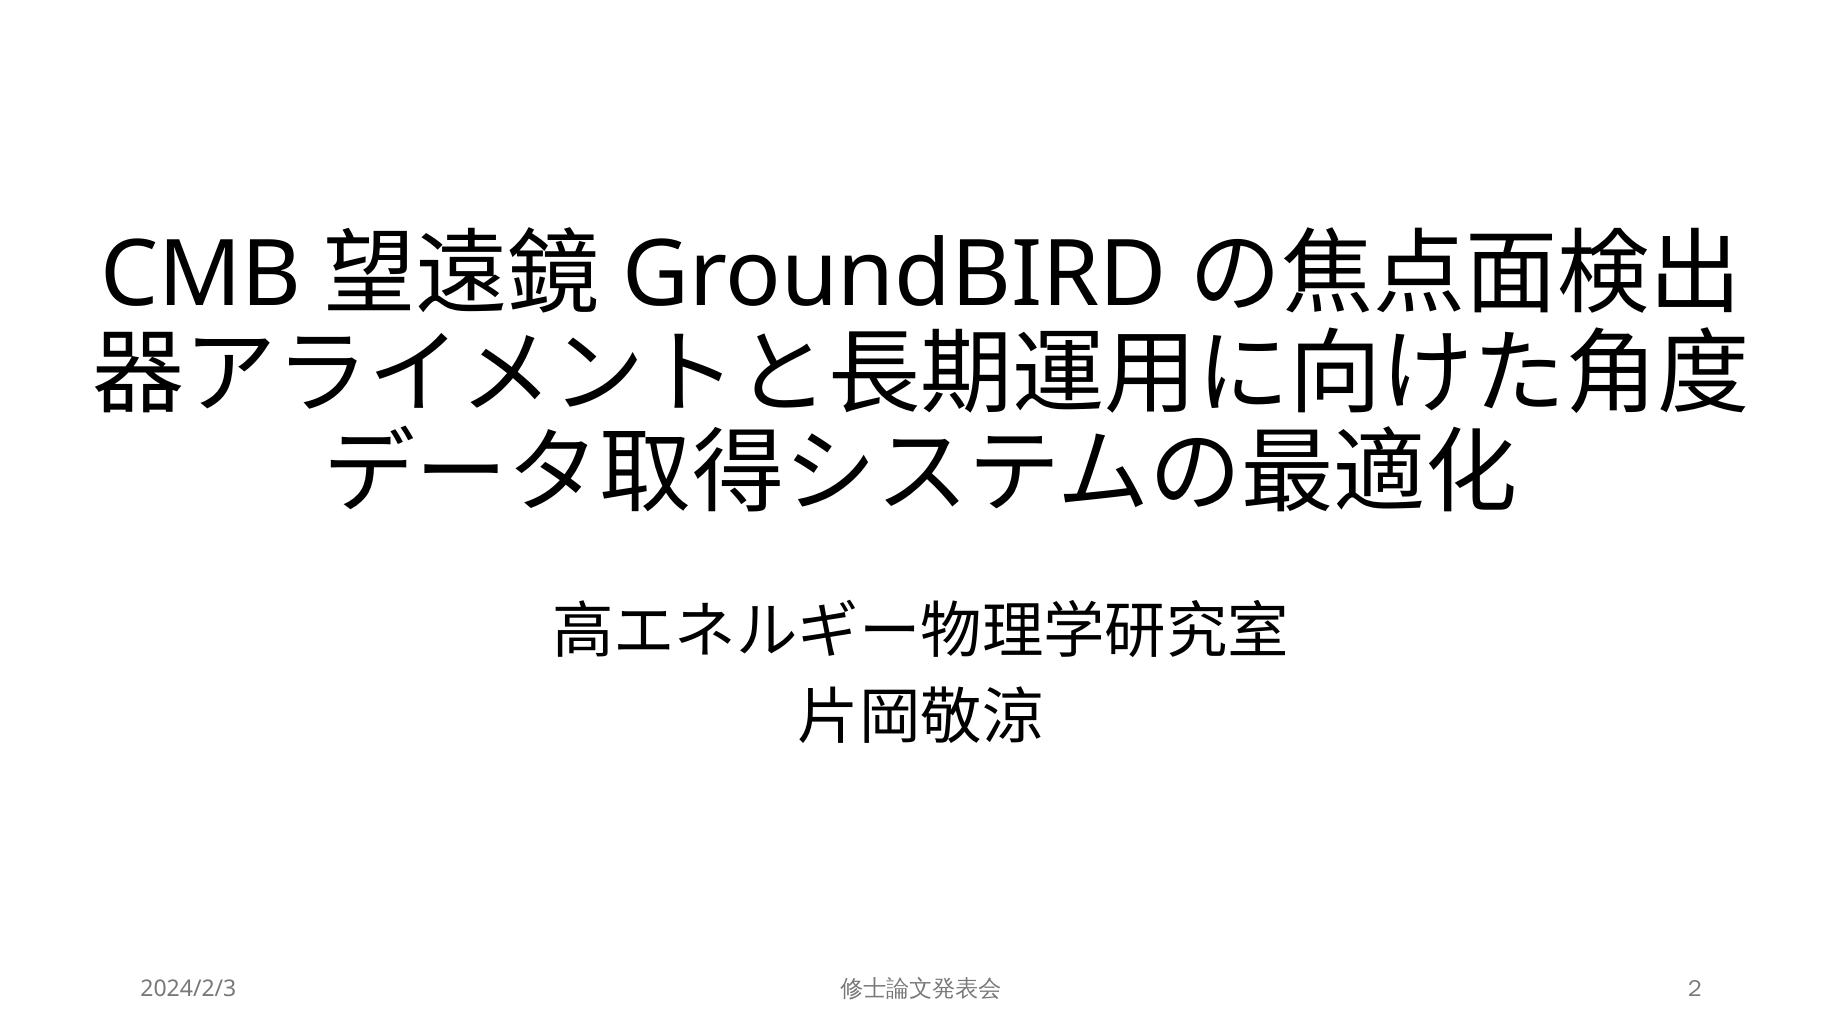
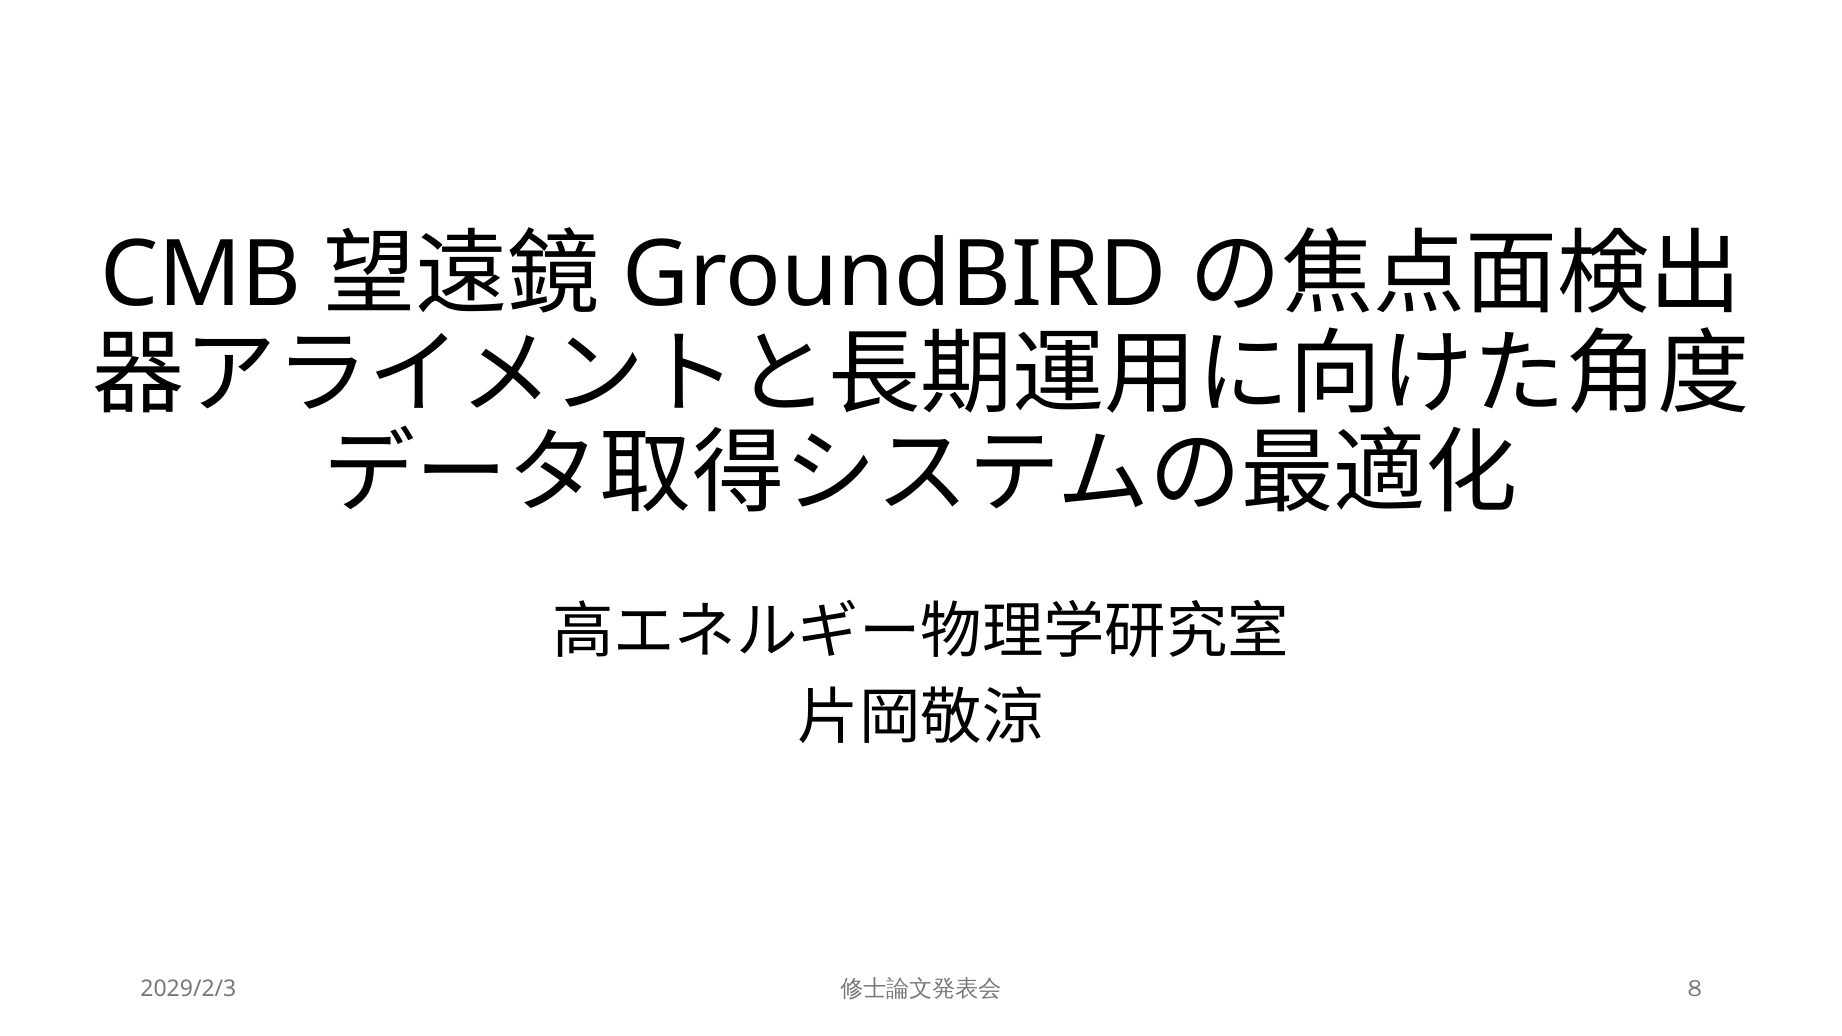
2024/2/3: 2024/2/3 -> 2029/2/3 (188, 989)
2: 2 -> 8 (1695, 989)
